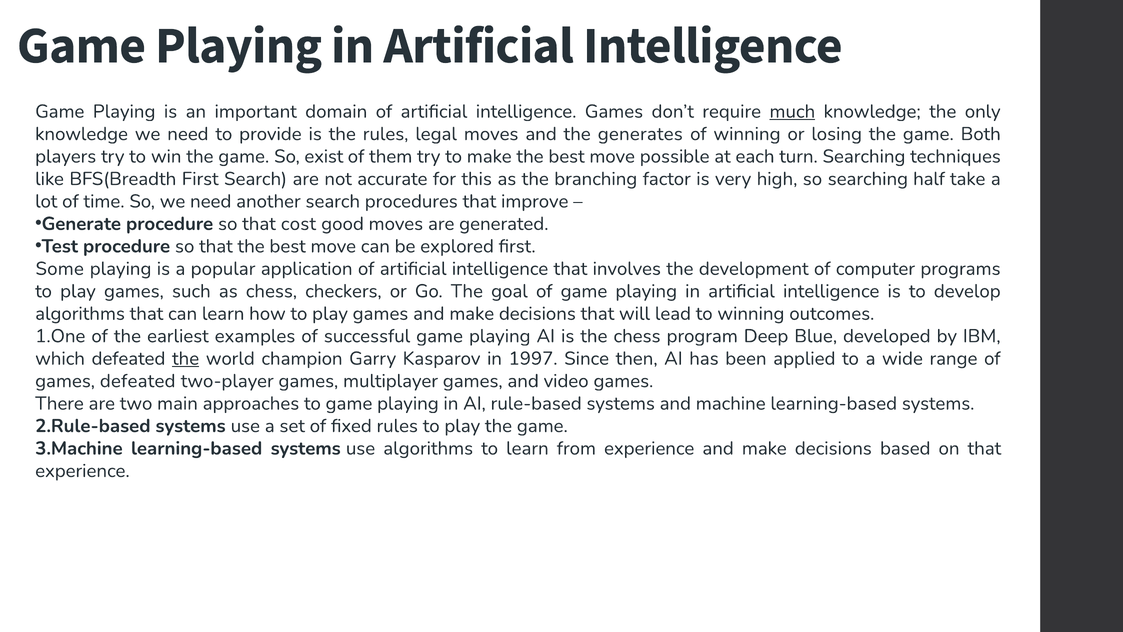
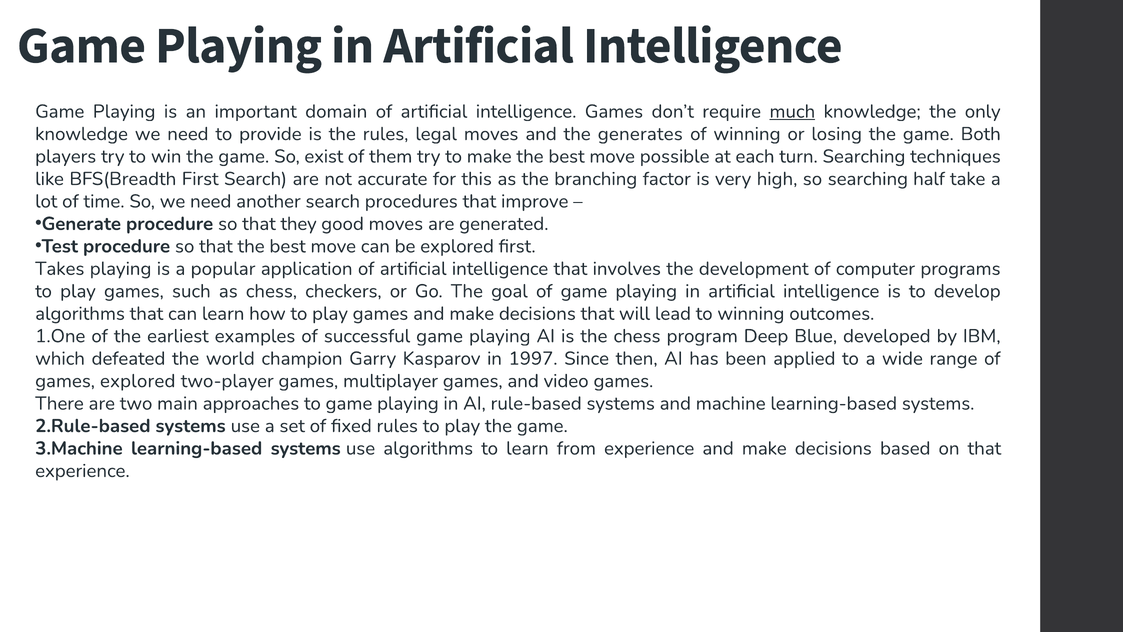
cost: cost -> they (299, 224)
Some: Some -> Takes (60, 269)
the underline: present -> none (186, 358)
games defeated: defeated -> explored (138, 381)
